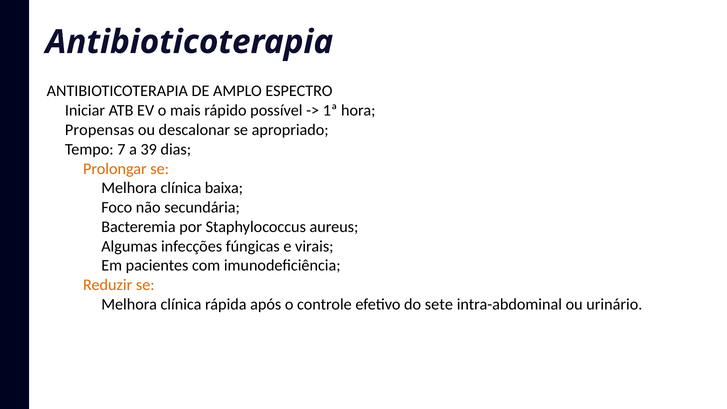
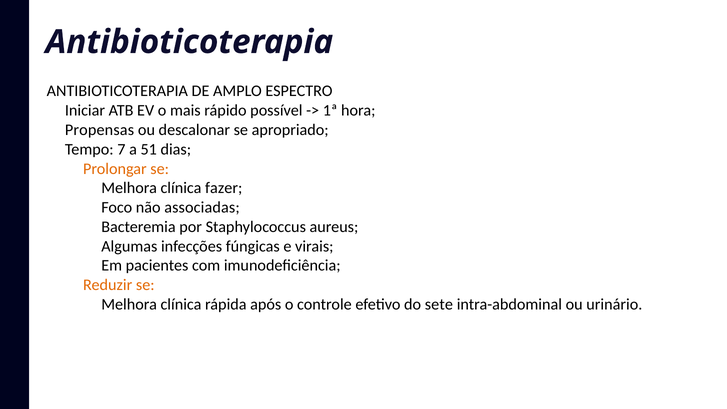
39: 39 -> 51 (149, 149)
baixa: baixa -> fazer (224, 188)
secundária: secundária -> associadas (202, 207)
